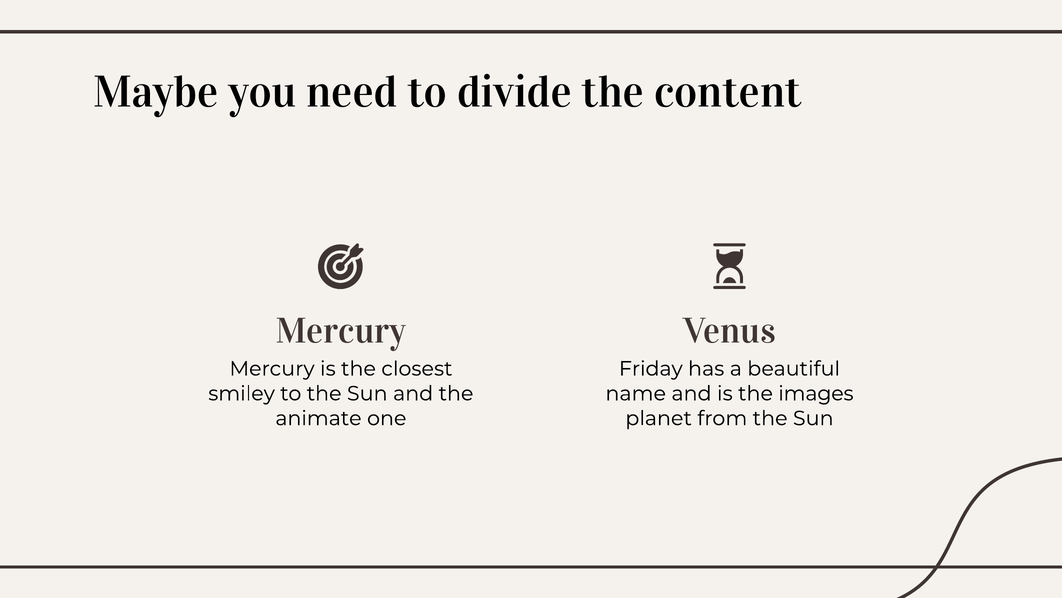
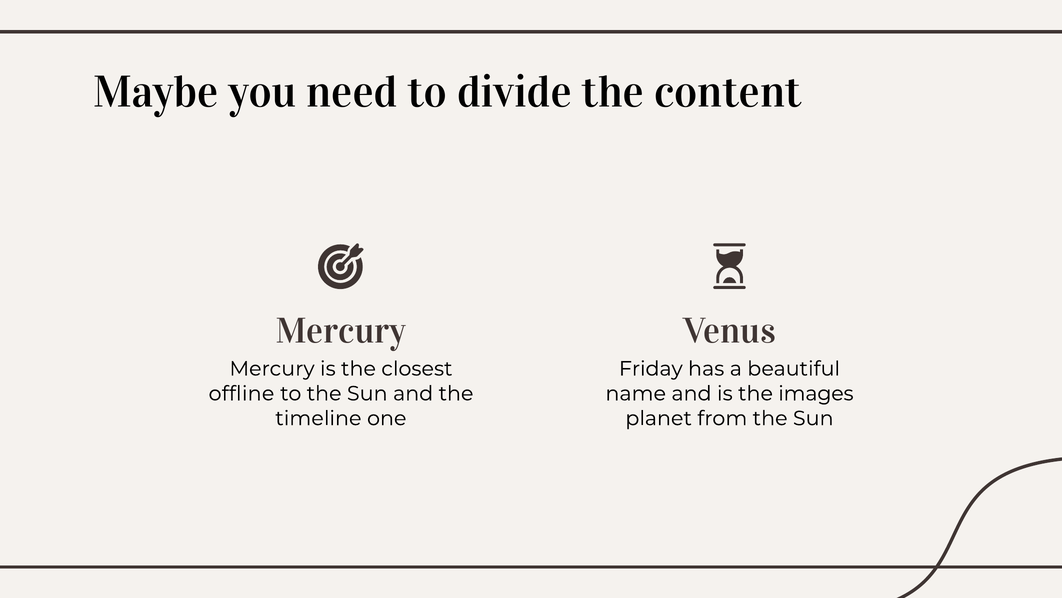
smiley: smiley -> offline (241, 393)
animate: animate -> timeline (318, 418)
